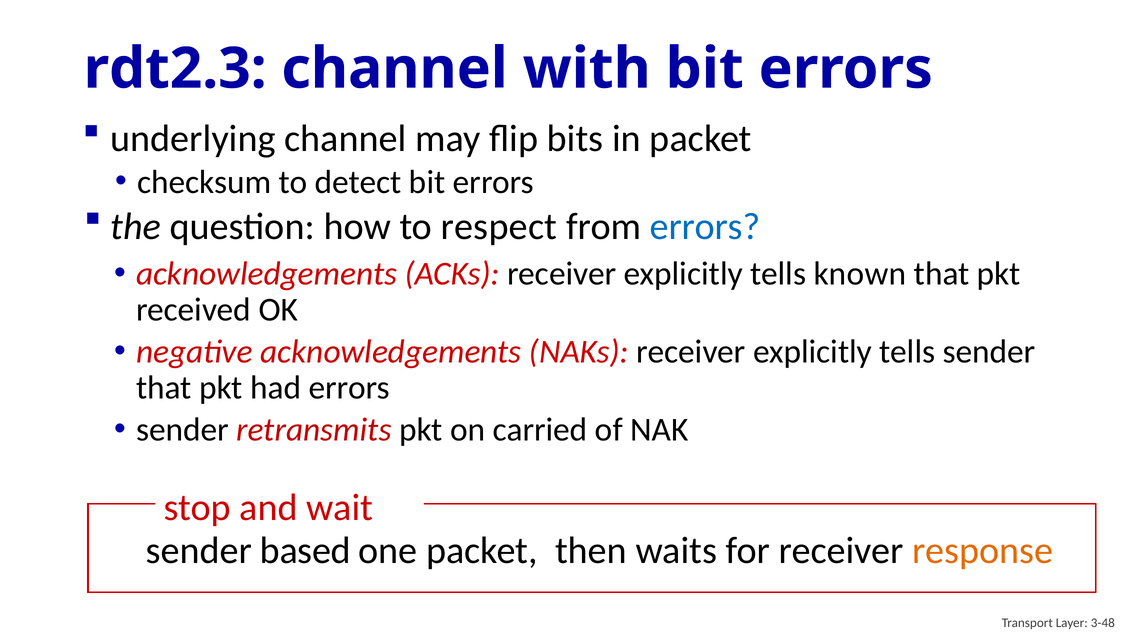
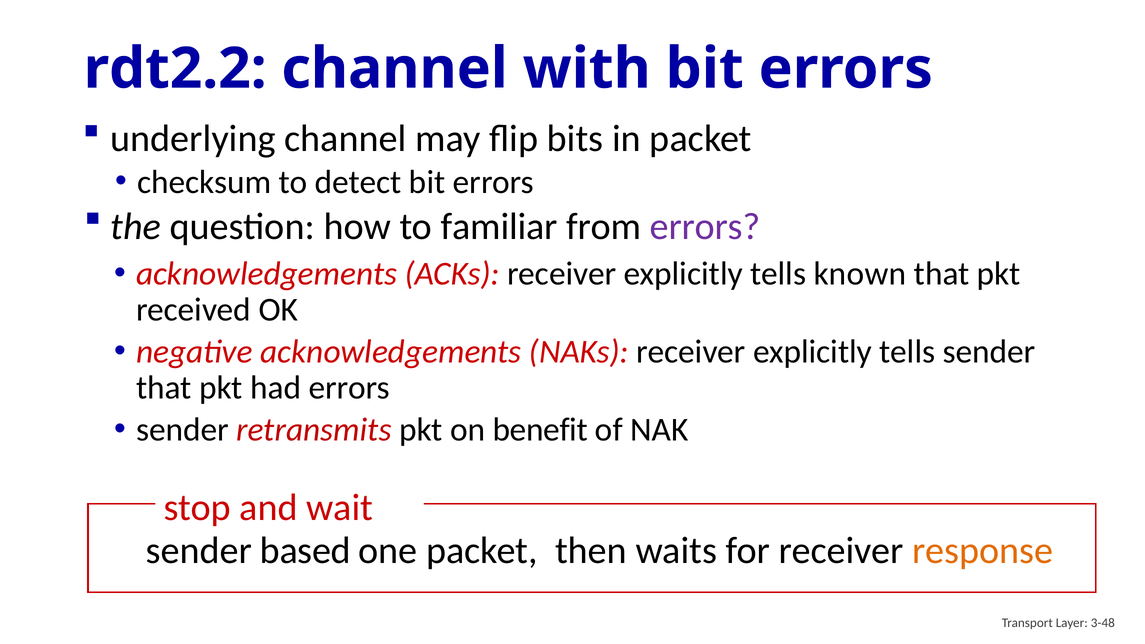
rdt2.3: rdt2.3 -> rdt2.2 (175, 69)
respect: respect -> familiar (499, 227)
errors colour: blue -> purple (705, 227)
carried: carried -> benefit (540, 430)
